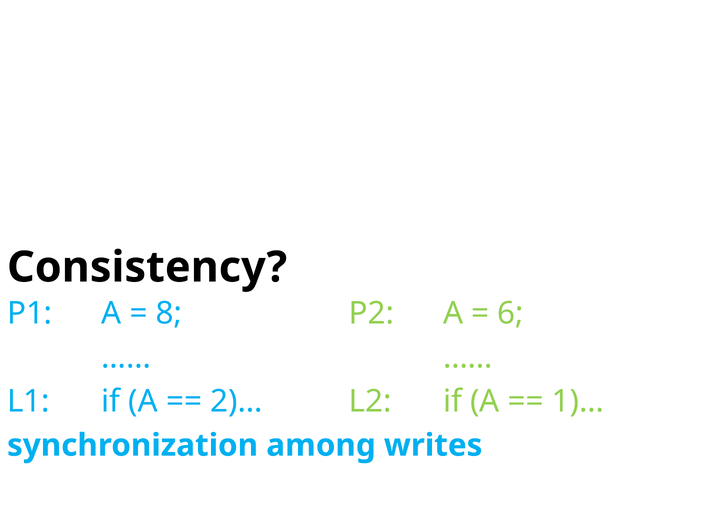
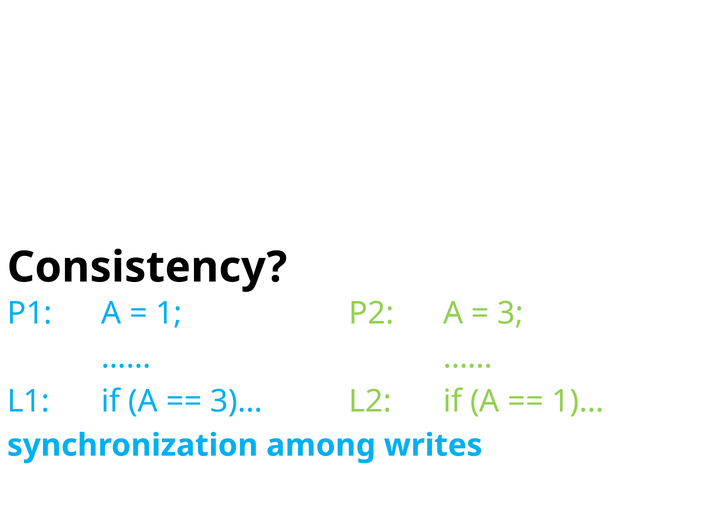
8: 8 -> 1 (169, 314)
6: 6 -> 3 (511, 314)
2)…: 2)… -> 3)… (236, 402)
